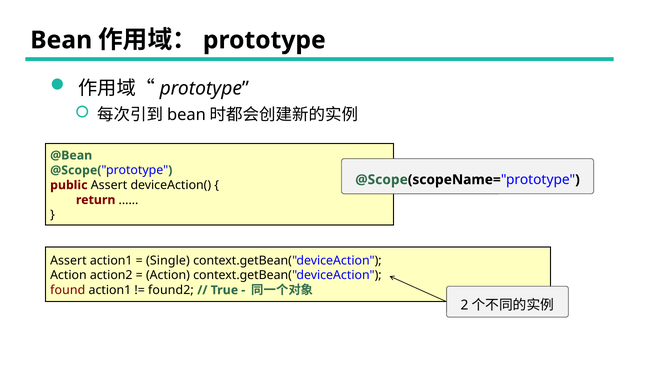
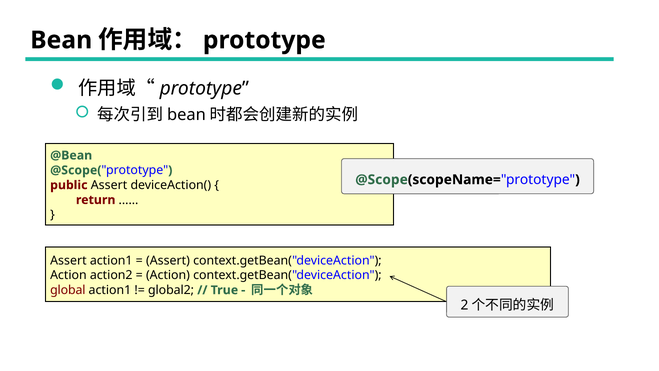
Single: Single -> Assert (168, 260)
found: found -> global (68, 290)
found2: found2 -> global2 (171, 290)
